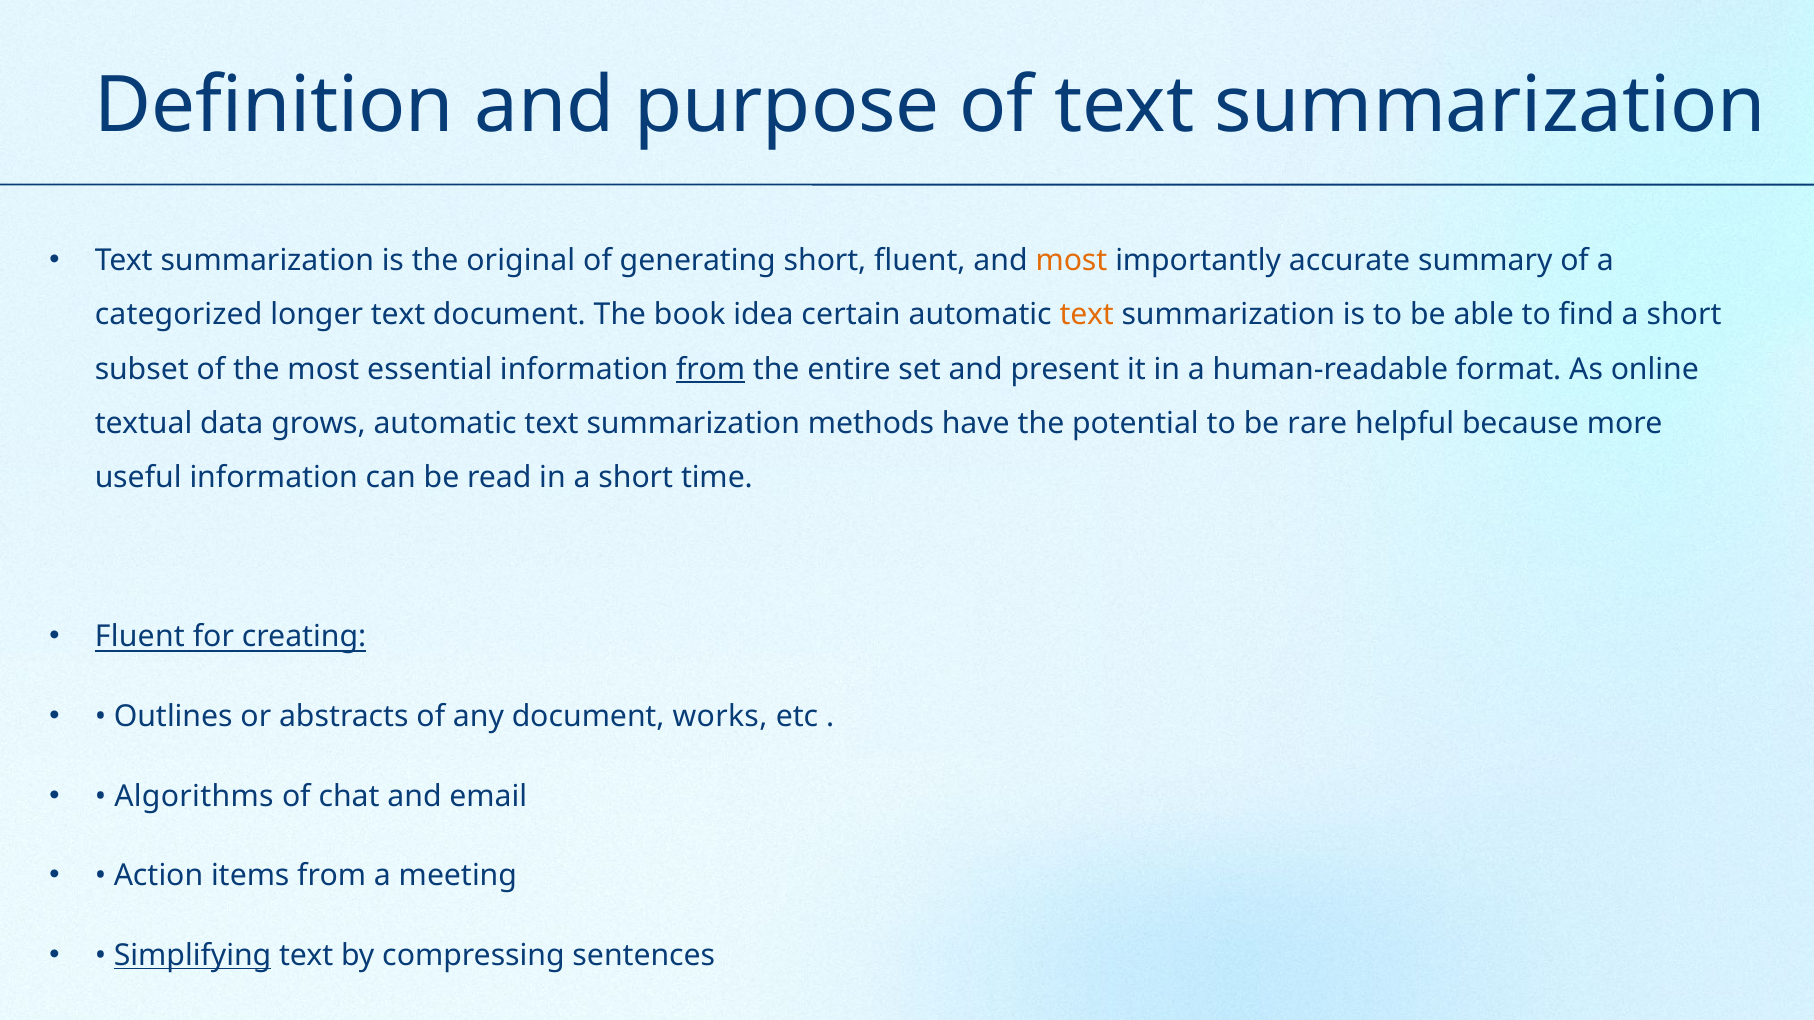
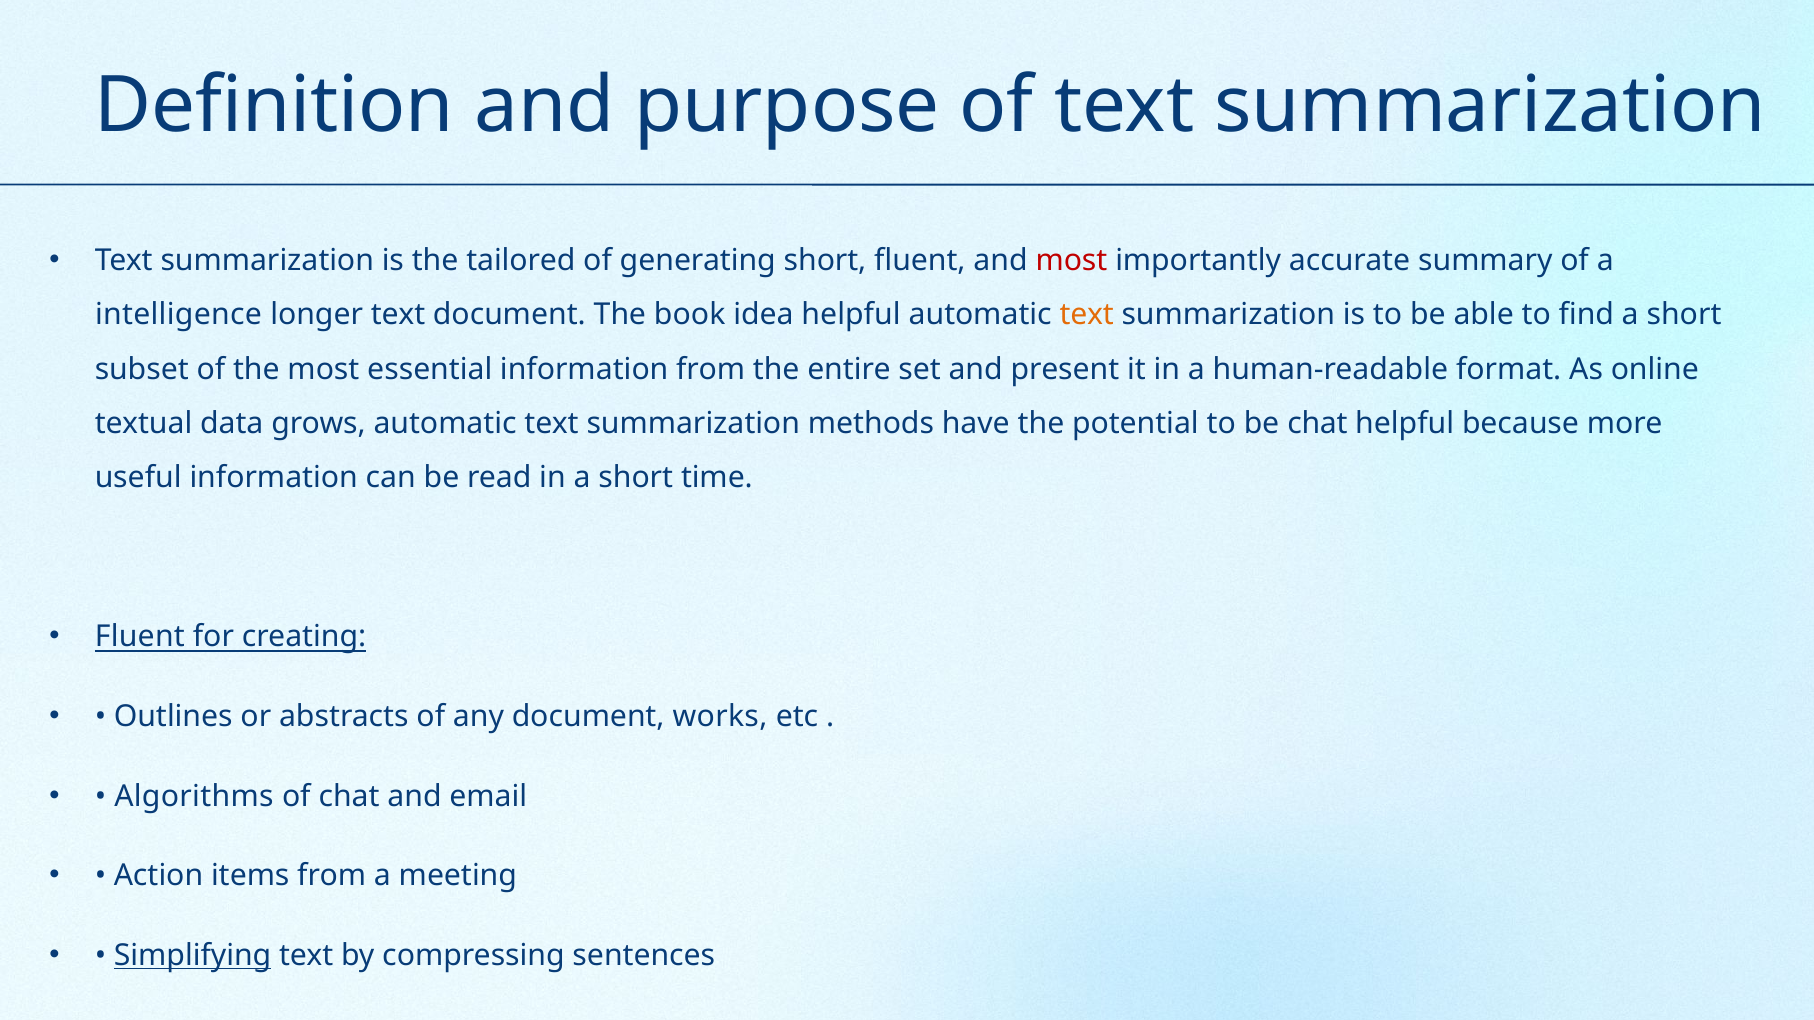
original: original -> tailored (521, 260)
most colour: orange -> red (1071, 260)
categorized: categorized -> intelligence (178, 315)
idea certain: certain -> helpful (851, 315)
from underline: present -> none (711, 369)
be rare: rare -> chat (1317, 424)
